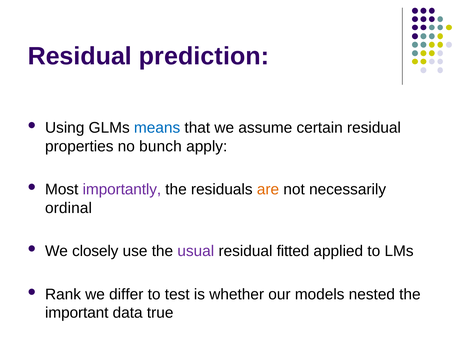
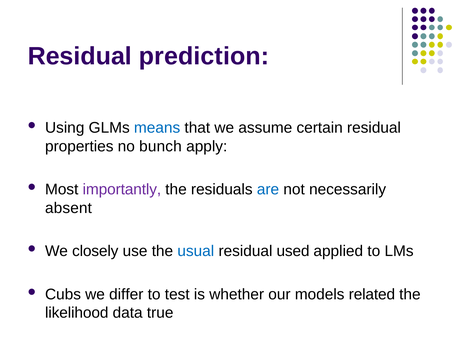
are colour: orange -> blue (268, 189)
ordinal: ordinal -> absent (68, 208)
usual colour: purple -> blue (196, 251)
fitted: fitted -> used (293, 251)
Rank: Rank -> Cubs (63, 294)
nested: nested -> related (372, 294)
important: important -> likelihood (77, 312)
